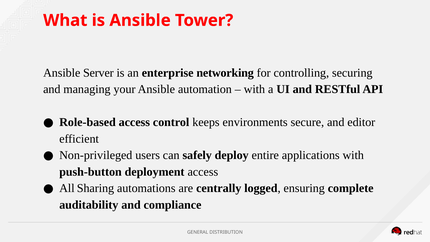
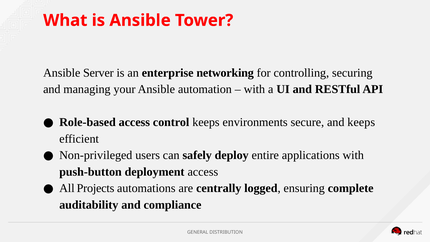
and editor: editor -> keeps (361, 122)
Sharing: Sharing -> Projects (96, 188)
